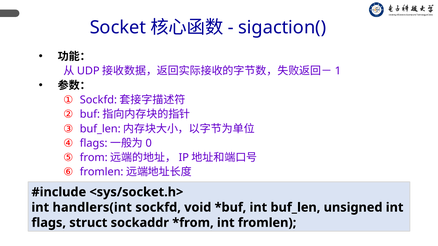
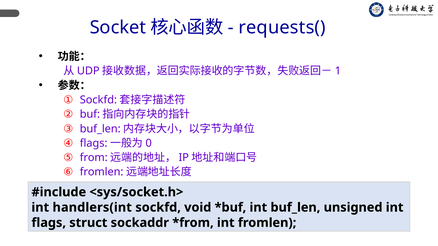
sigaction(: sigaction( -> requests( (282, 28)
